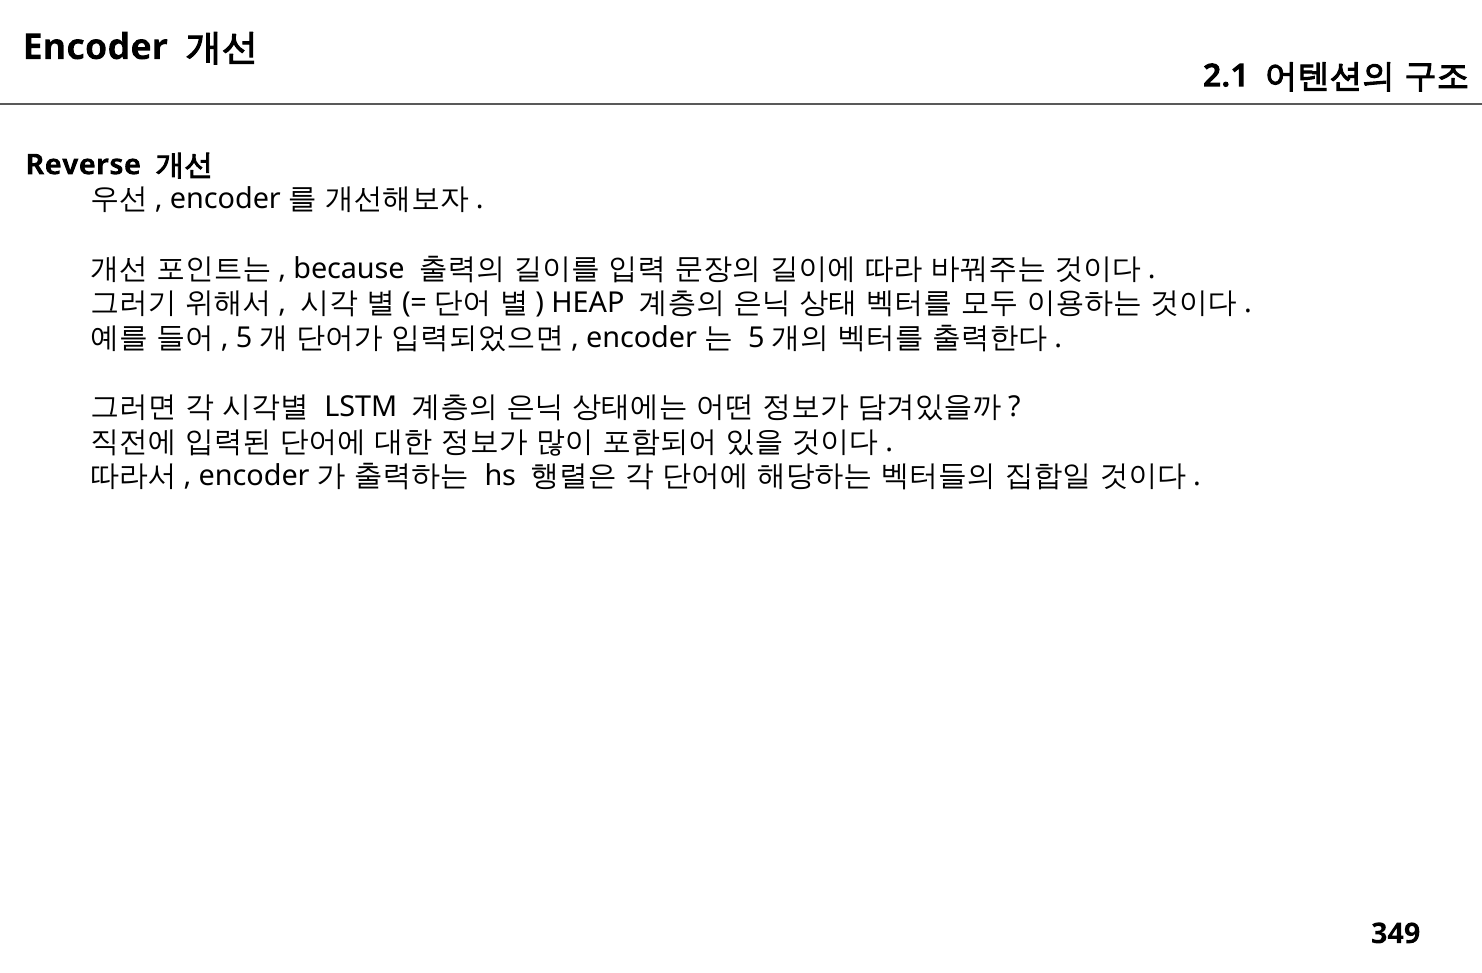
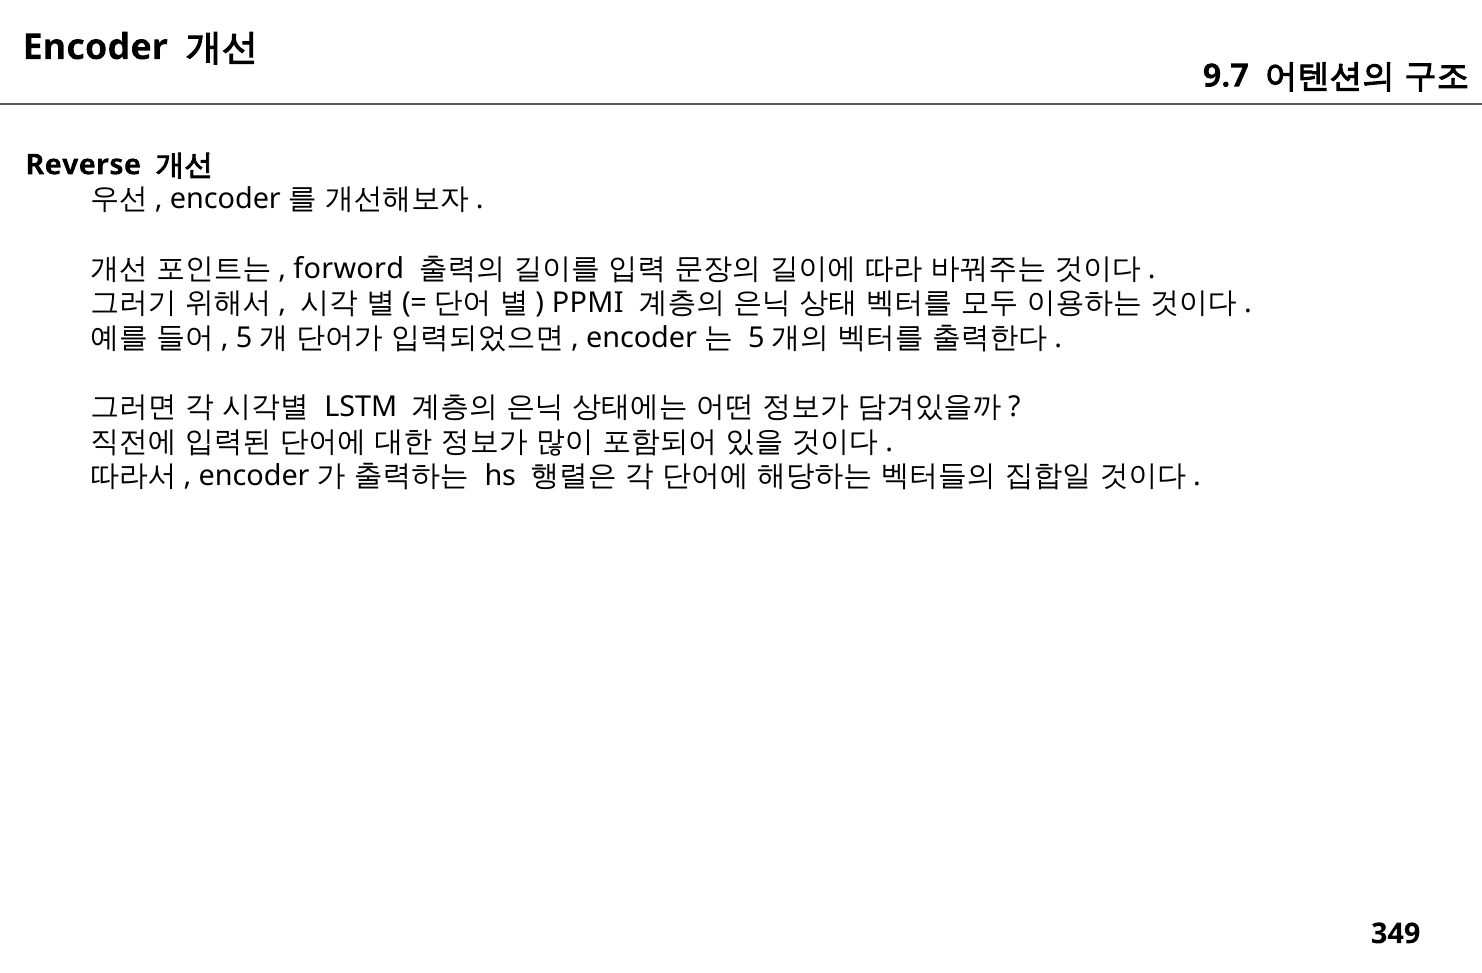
2.1: 2.1 -> 9.7 (1226, 76)
because: because -> forword (349, 269)
HEAP: HEAP -> PPMI (588, 303)
